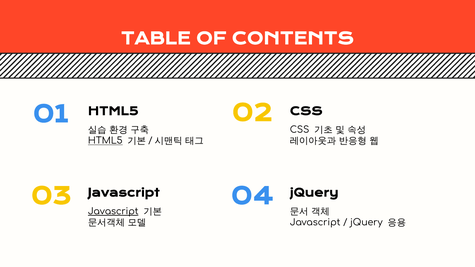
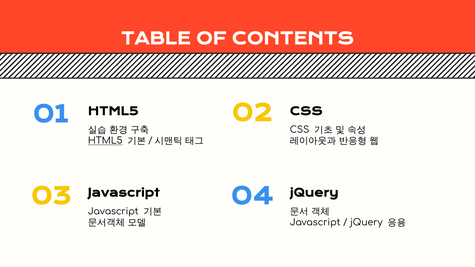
Javascript underline: present -> none (113, 211)
